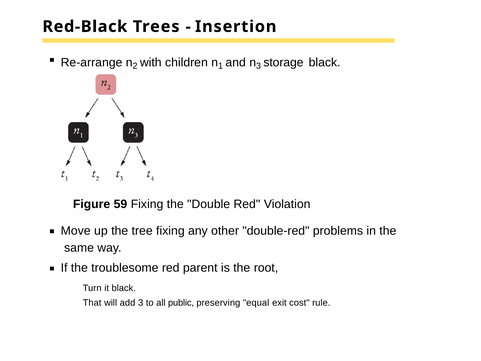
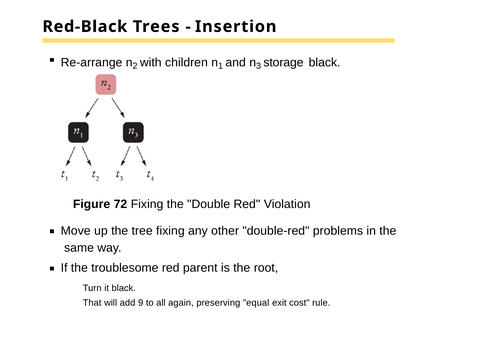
59: 59 -> 72 (120, 204)
add 3: 3 -> 9 (141, 303)
public: public -> again (181, 303)
